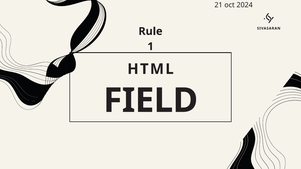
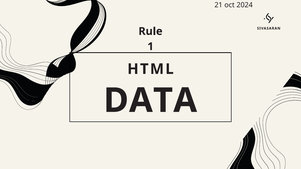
FIELD: FIELD -> DATA (150, 101)
